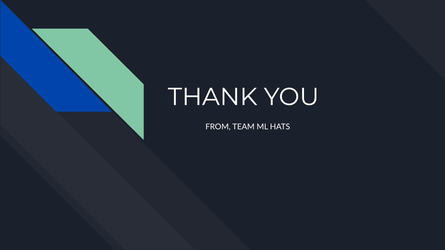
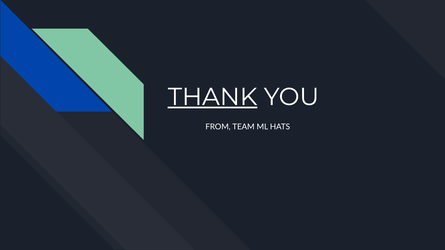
THANK underline: none -> present (213, 97)
